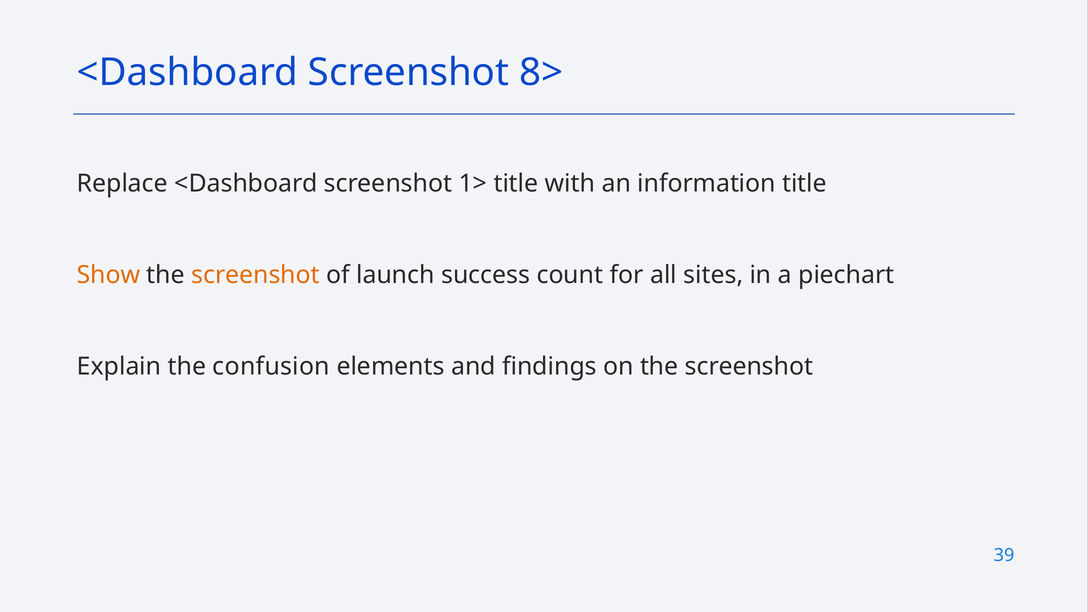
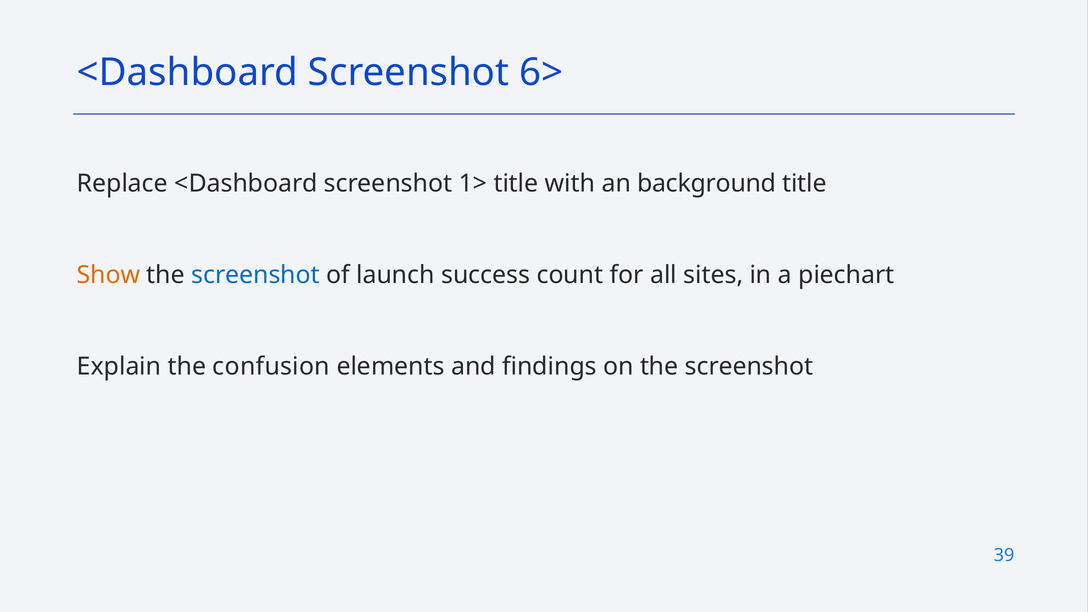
8>: 8> -> 6> (541, 73)
information: information -> background (707, 184)
screenshot colour: orange -> blue (256, 275)
